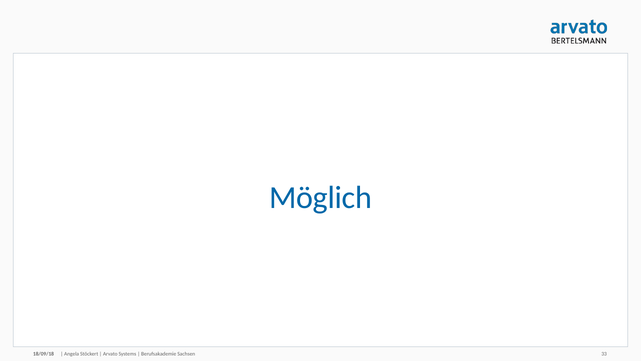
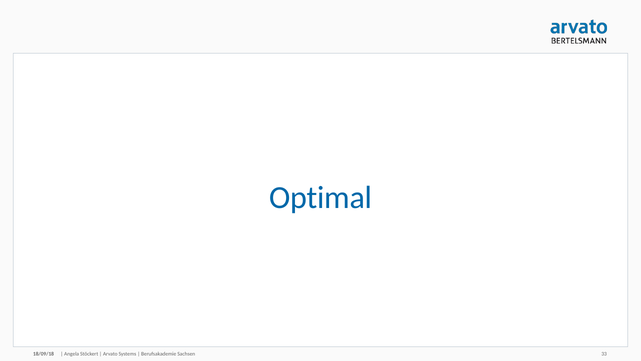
Möglich: Möglich -> Optimal (321, 198)
